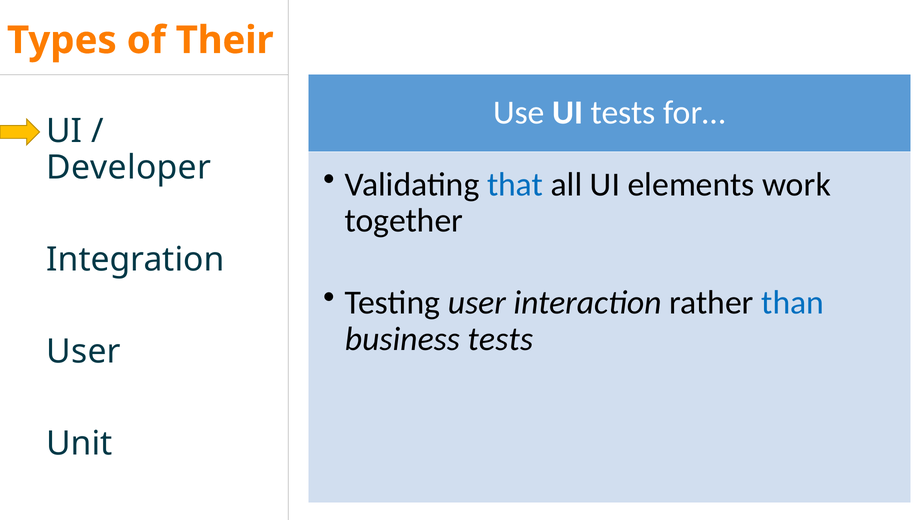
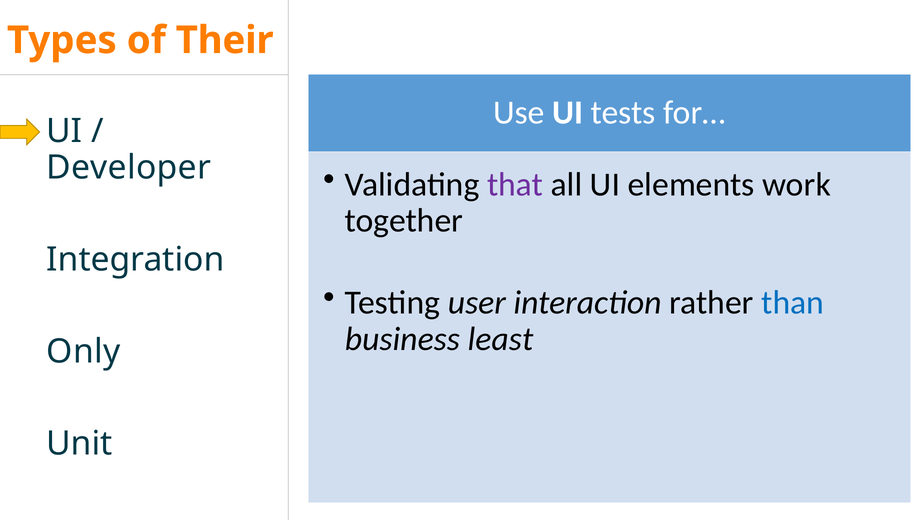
that colour: blue -> purple (515, 184)
business tests: tests -> least (500, 339)
User: User -> Only (83, 351)
